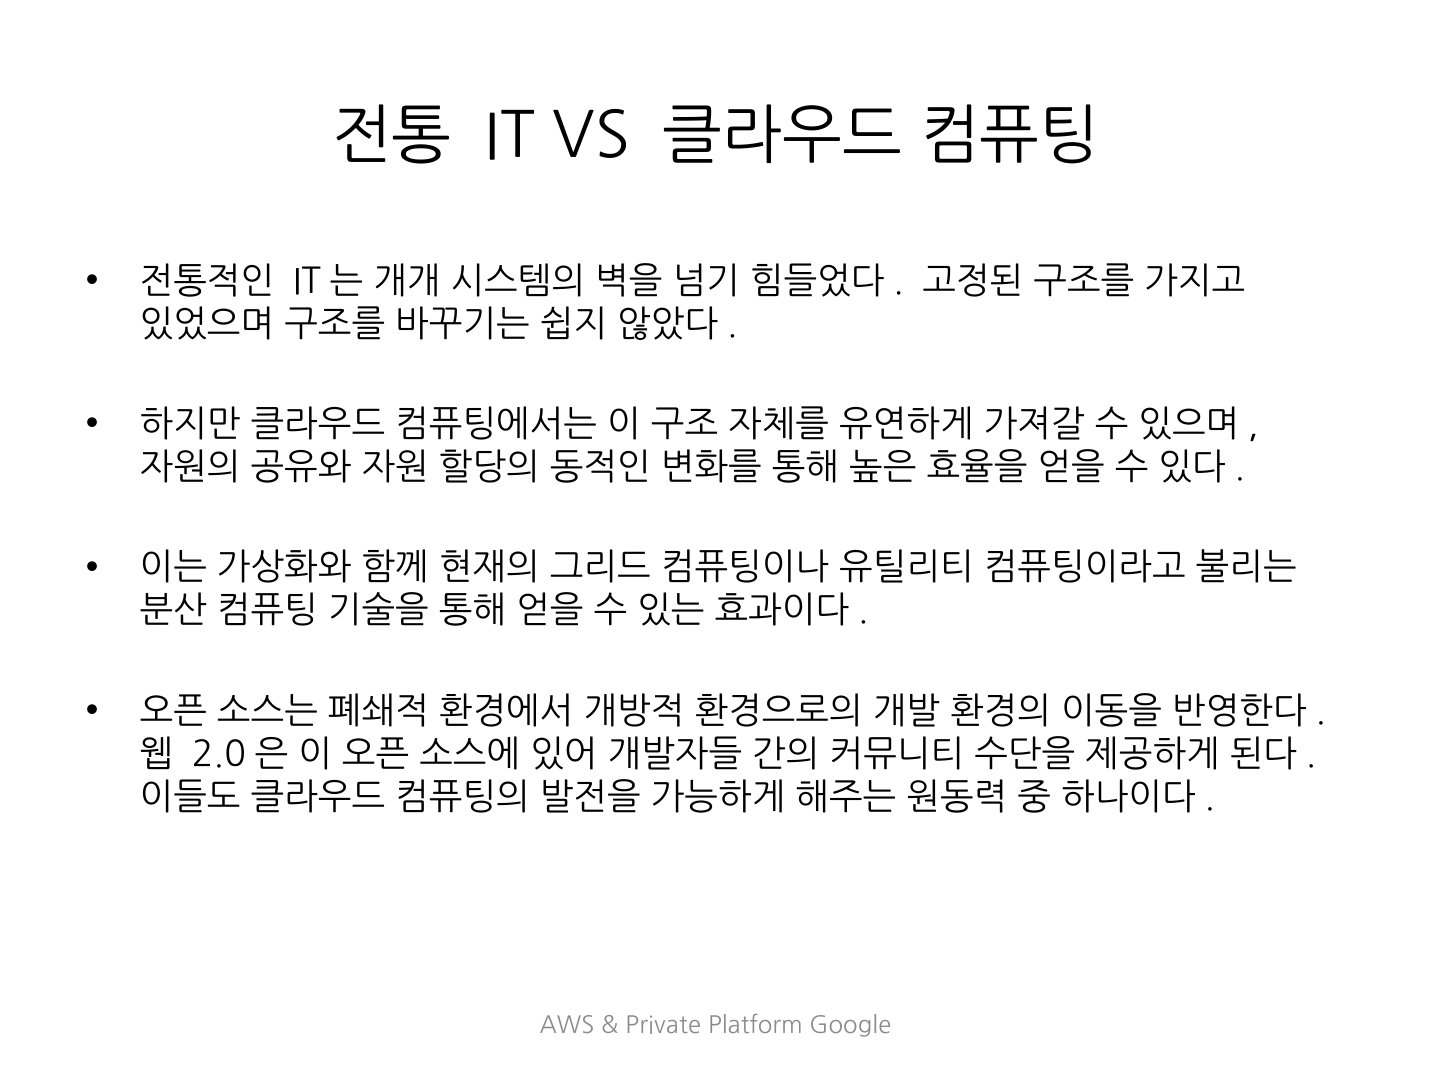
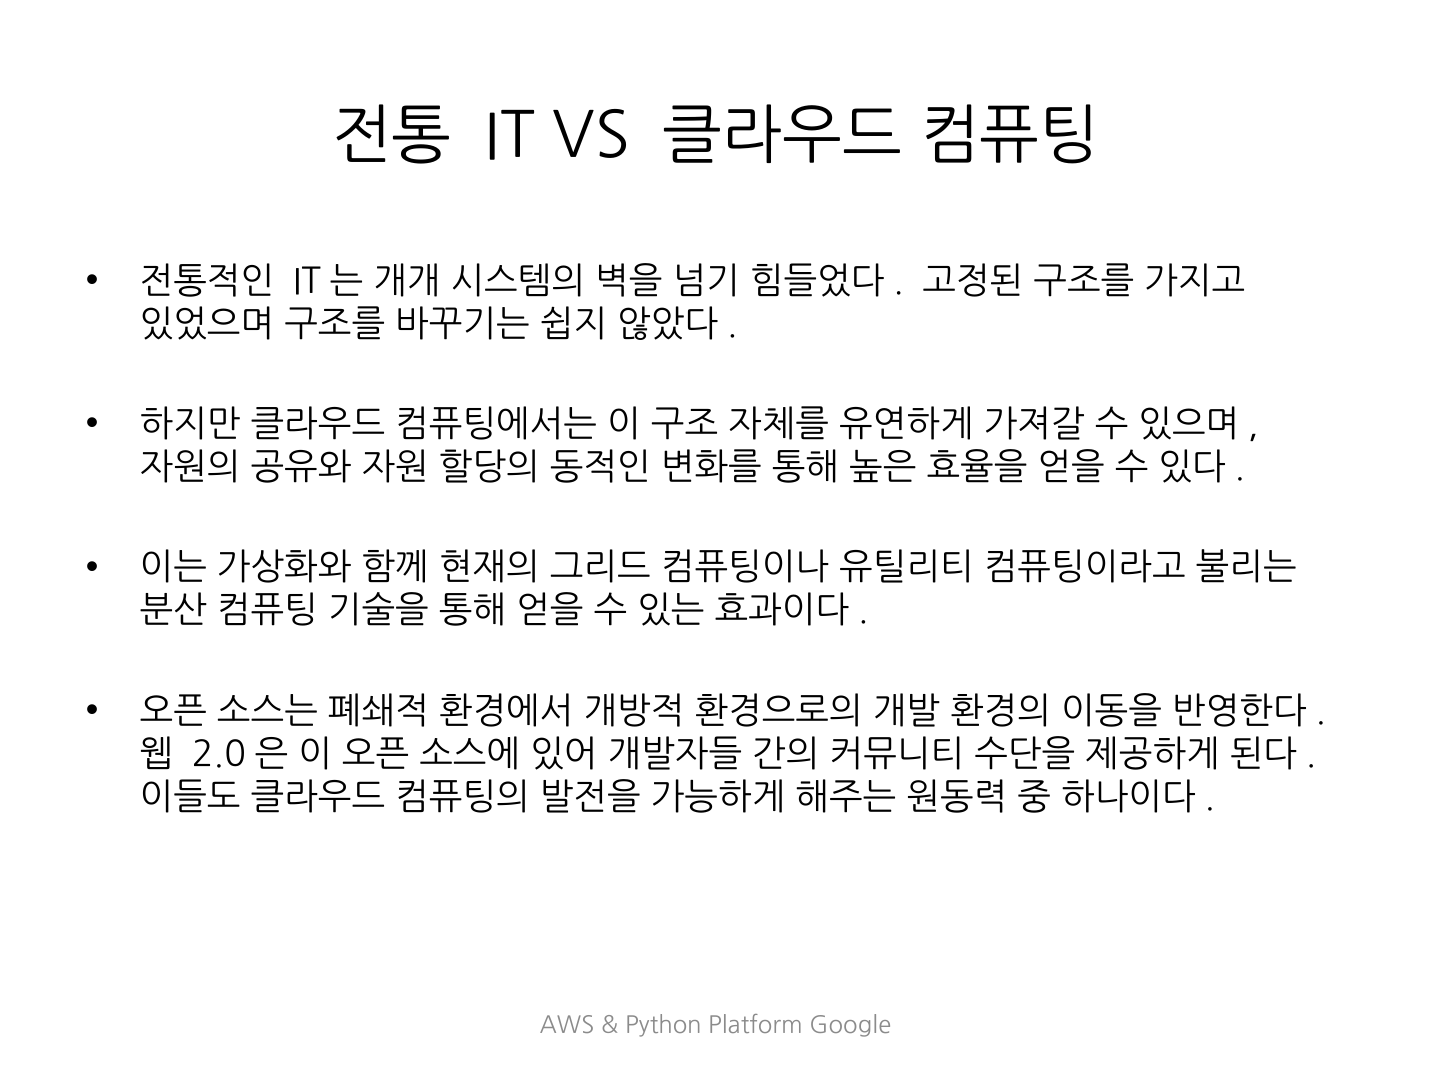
Private: Private -> Python (663, 1026)
